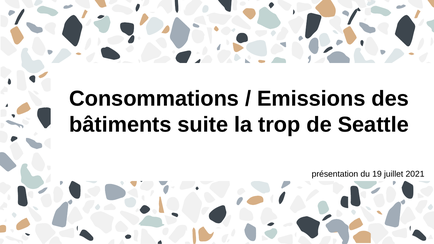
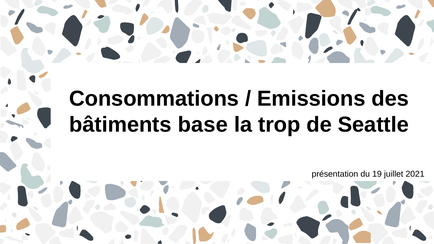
suite: suite -> base (203, 125)
